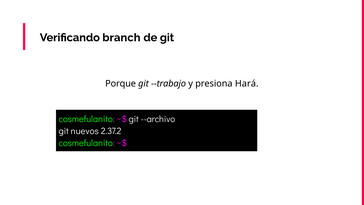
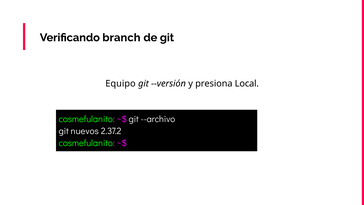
Porque: Porque -> Equipo (120, 83)
--trabajo: --trabajo -> --versión (169, 83)
Hará: Hará -> Local (247, 83)
